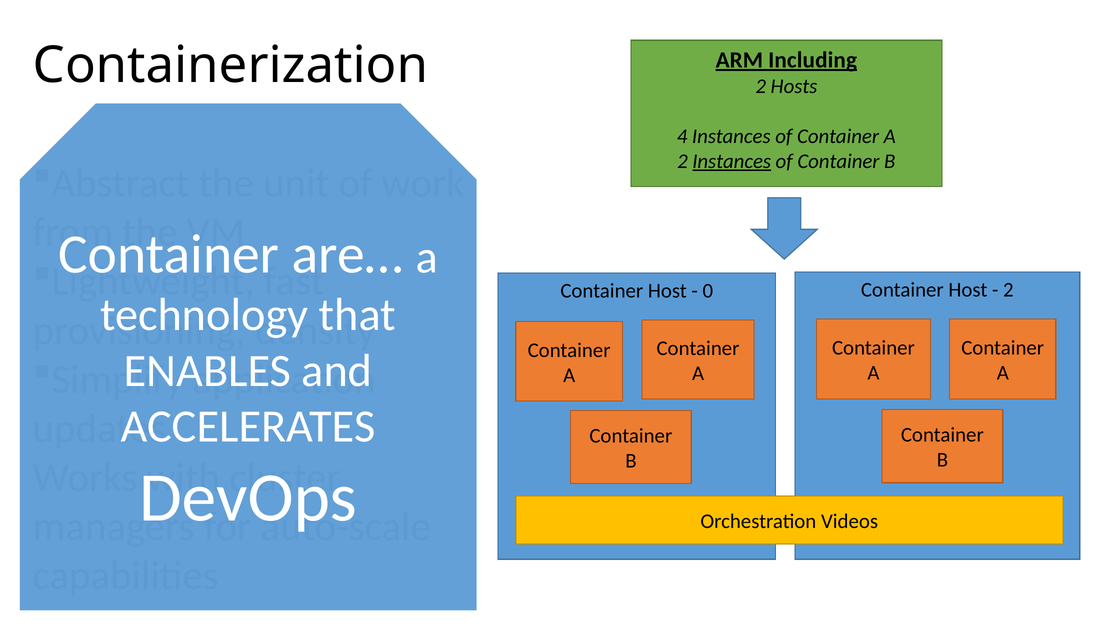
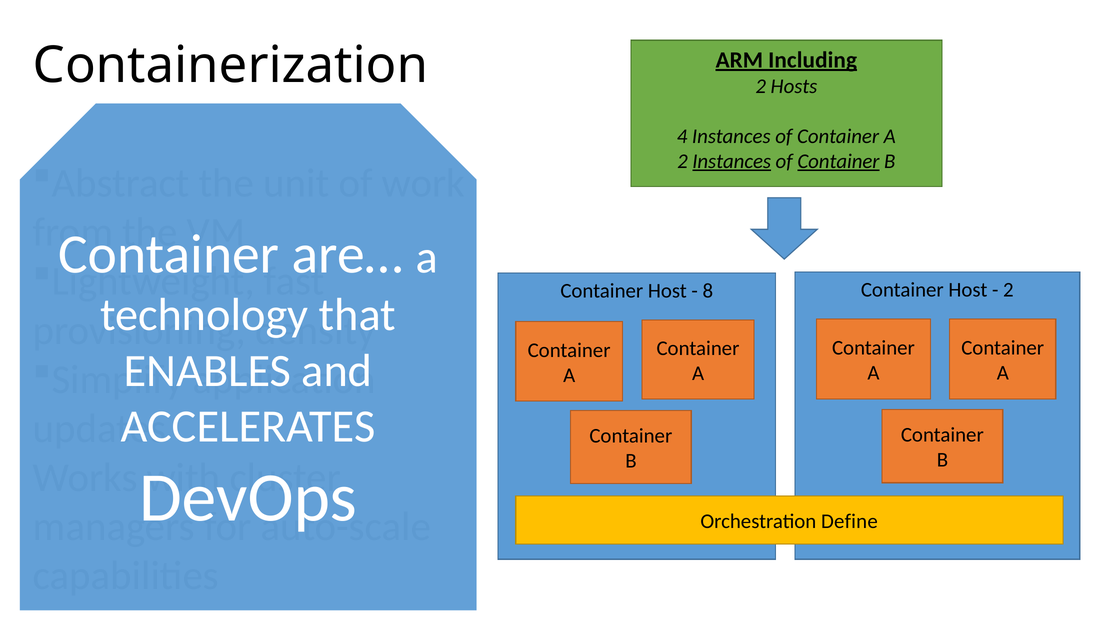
Container underline: none -> present (838, 161)
0: 0 -> 8 (708, 291)
Videos: Videos -> Define (849, 521)
